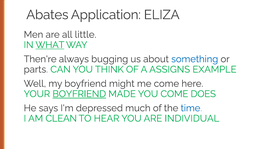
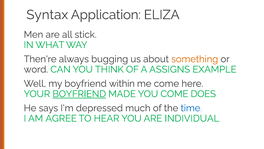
Abates: Abates -> Syntax (47, 15)
little: little -> stick (86, 34)
WHAT underline: present -> none (50, 45)
something colour: blue -> orange (195, 59)
parts: parts -> word (36, 69)
might: might -> within (122, 83)
CLEAN: CLEAN -> AGREE (61, 118)
